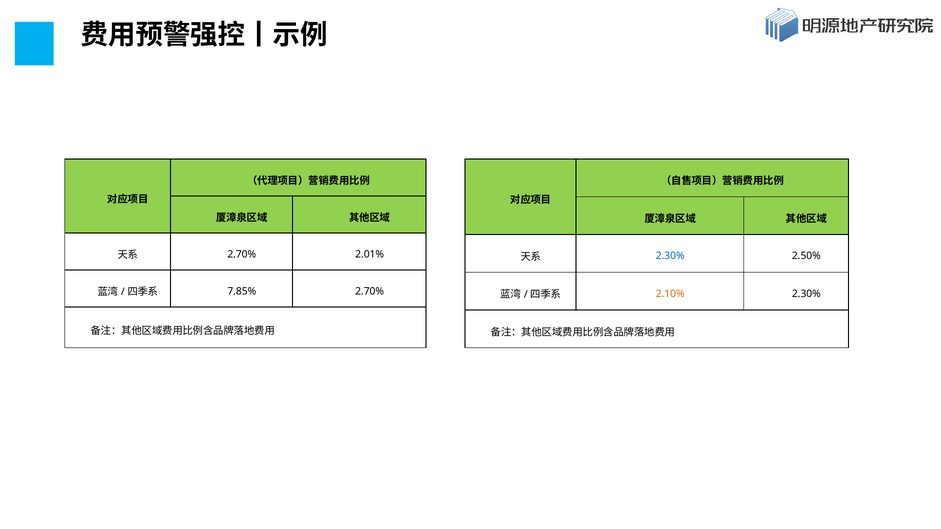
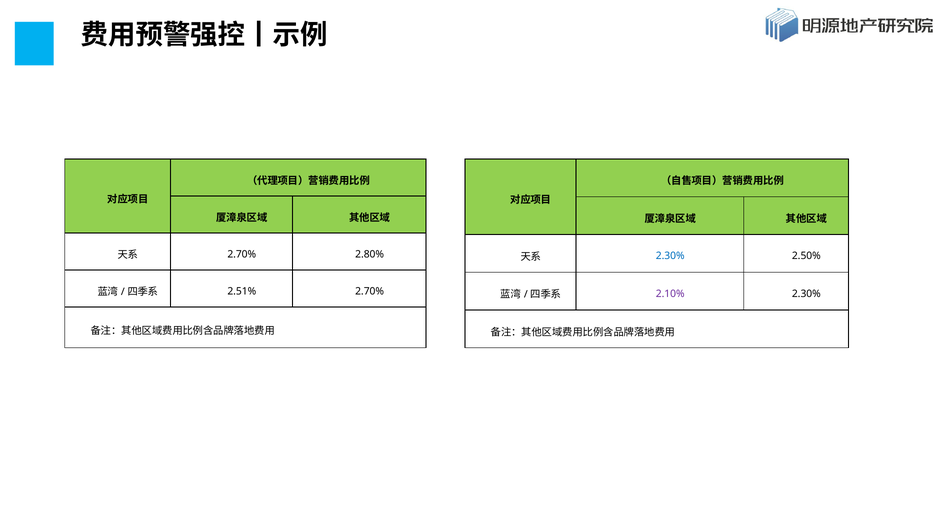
2.01%: 2.01% -> 2.80% (370, 254)
7.85%: 7.85% -> 2.51% (242, 291)
2.10% colour: orange -> purple (670, 294)
